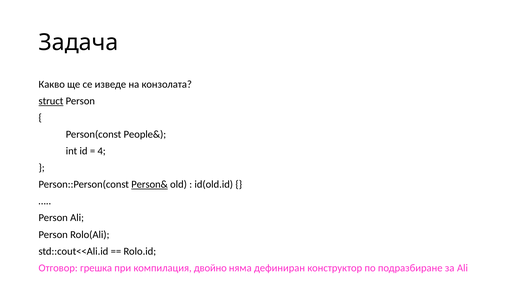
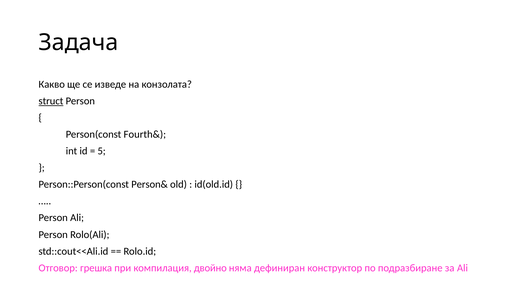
People&: People& -> Fourth& (145, 134)
4: 4 -> 5 (102, 151)
Person& underline: present -> none (150, 184)
